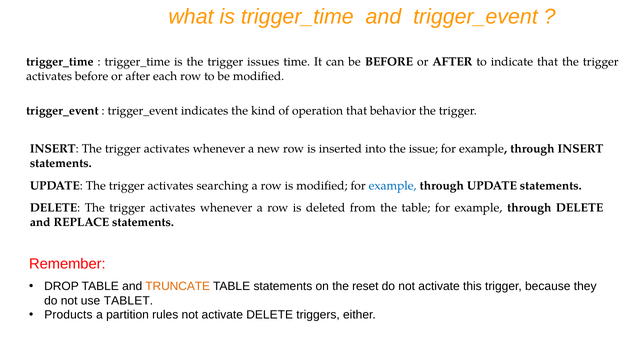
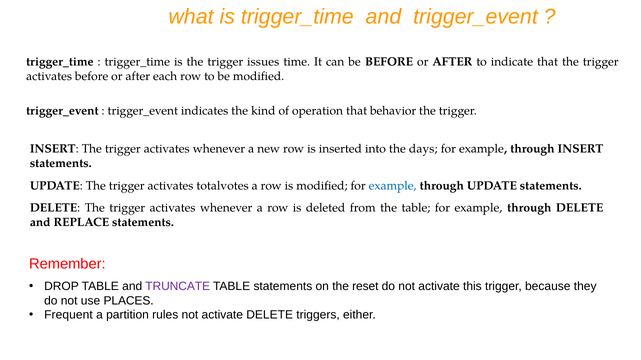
issue: issue -> days (423, 149)
searching: searching -> totalvotes (223, 186)
TRUNCATE colour: orange -> purple (178, 287)
TABLET: TABLET -> PLACES (129, 301)
Products: Products -> Frequent (68, 315)
